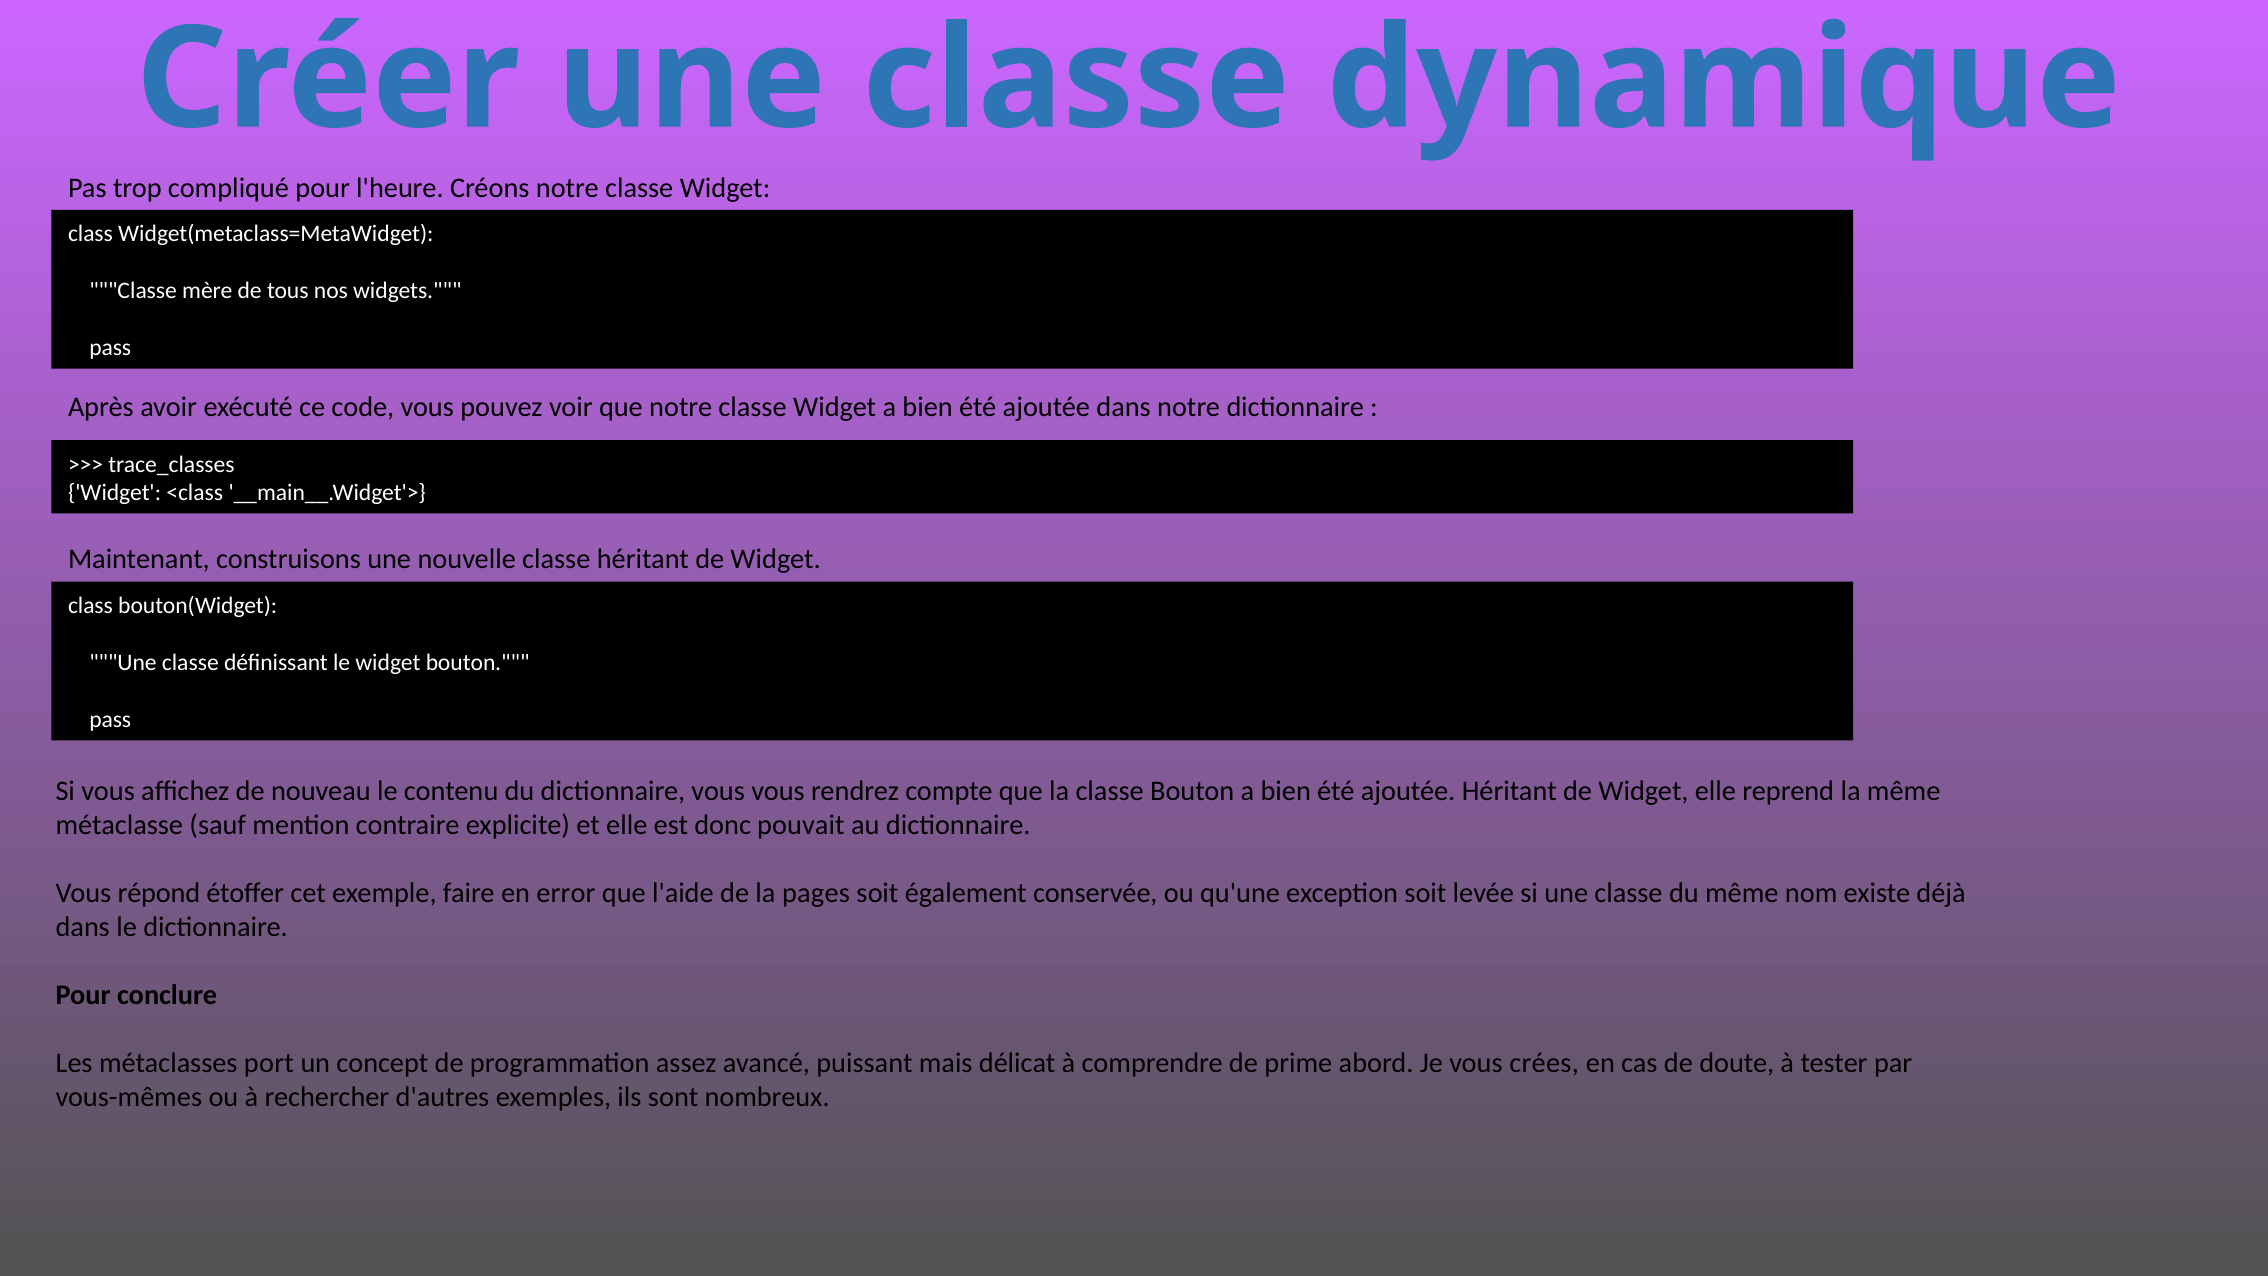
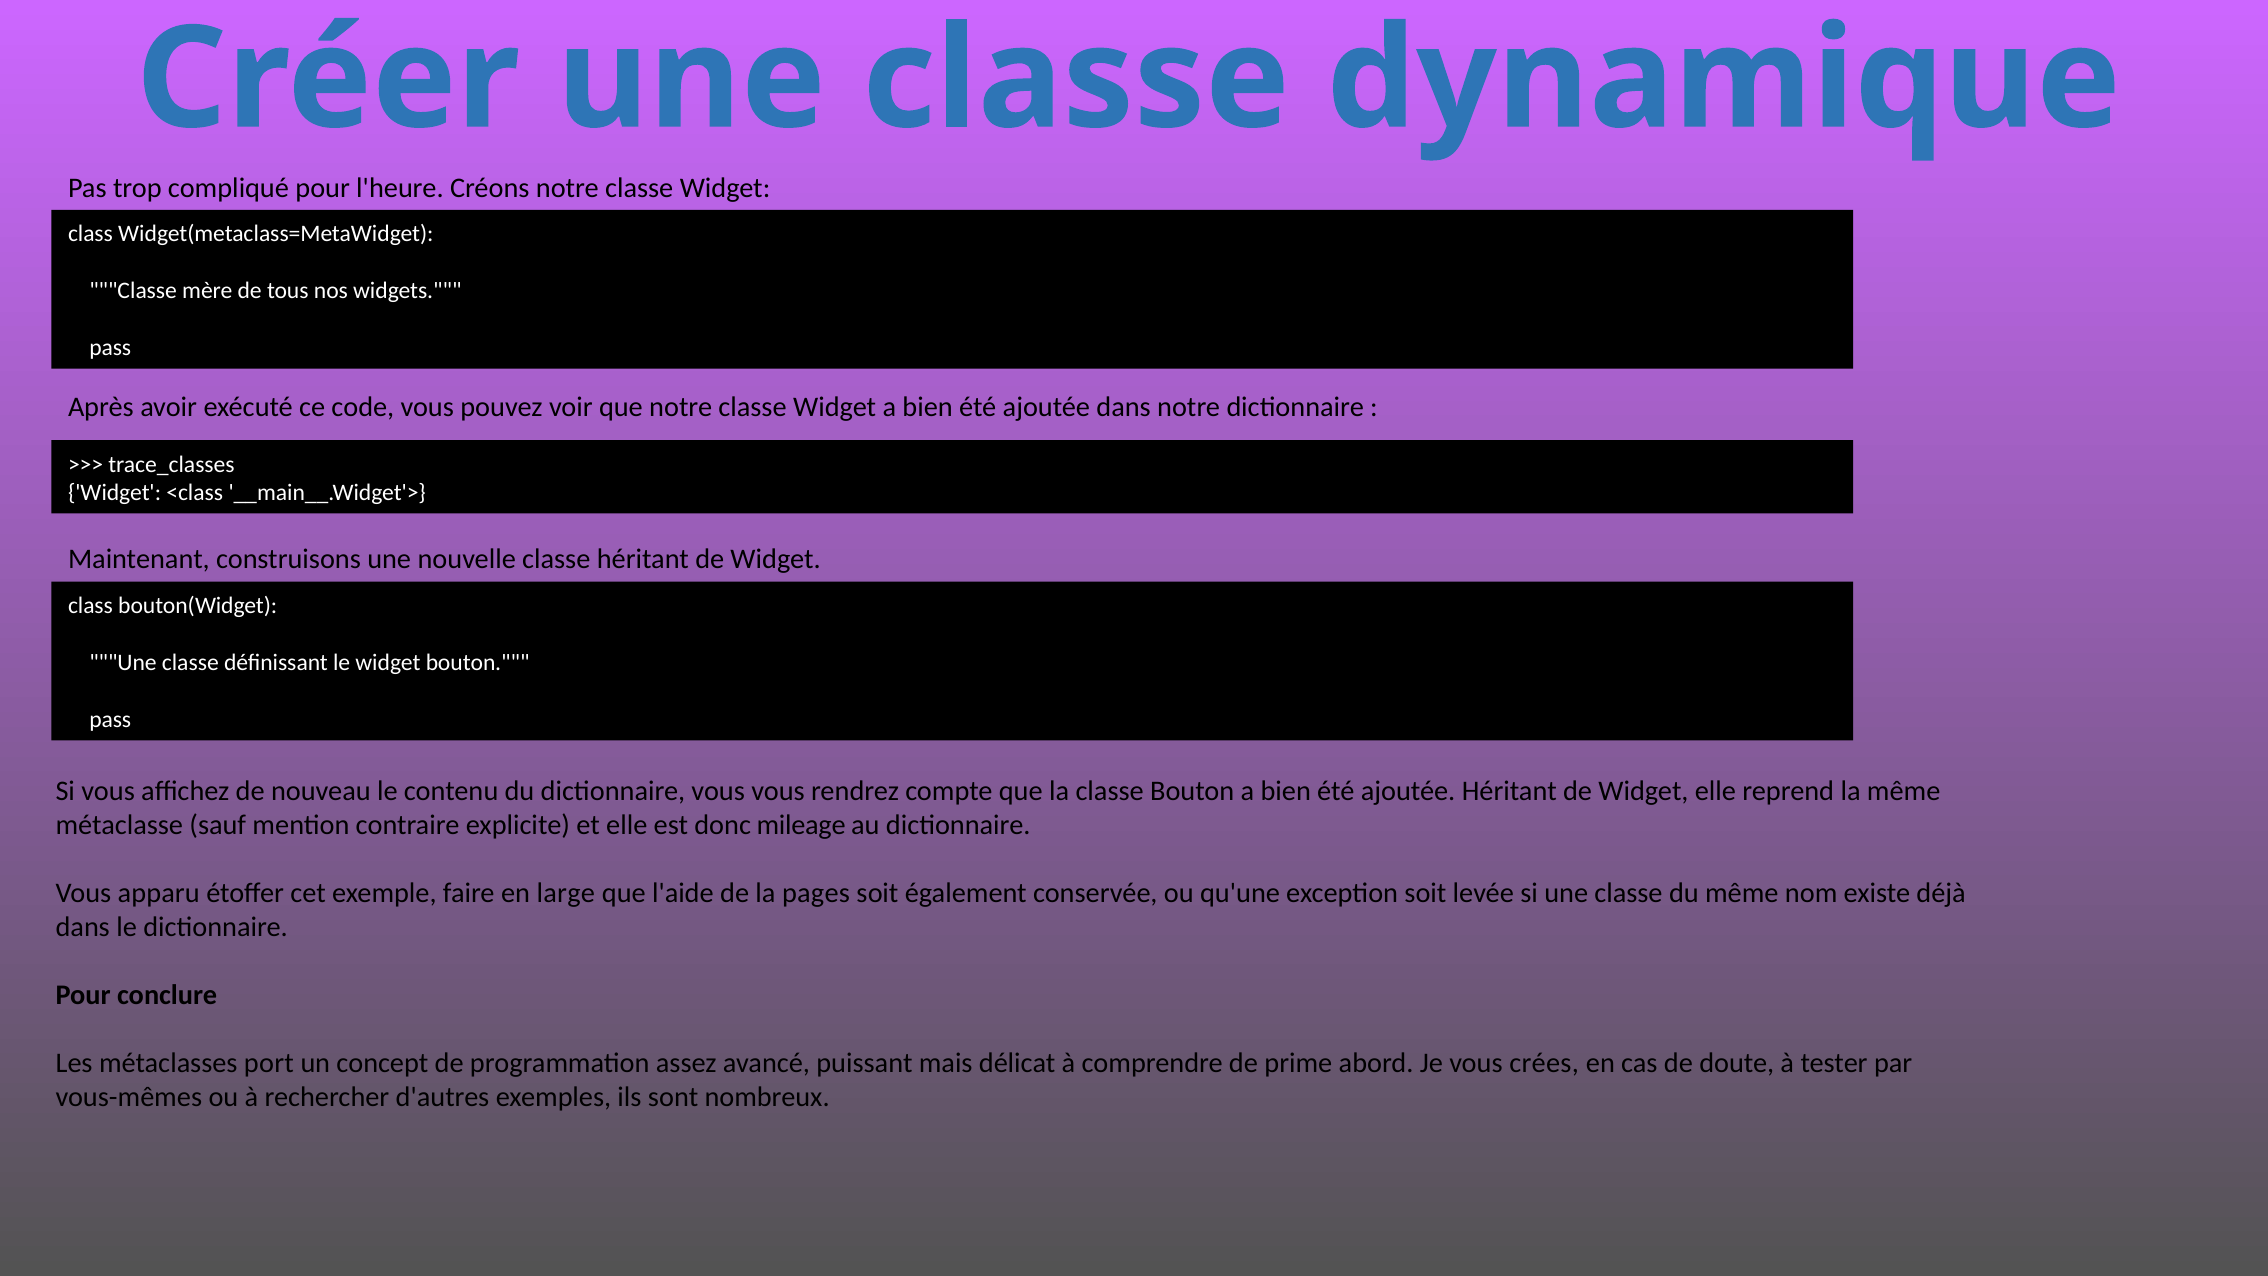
pouvait: pouvait -> mileage (801, 825)
répond: répond -> apparu (159, 893)
error: error -> large (566, 893)
